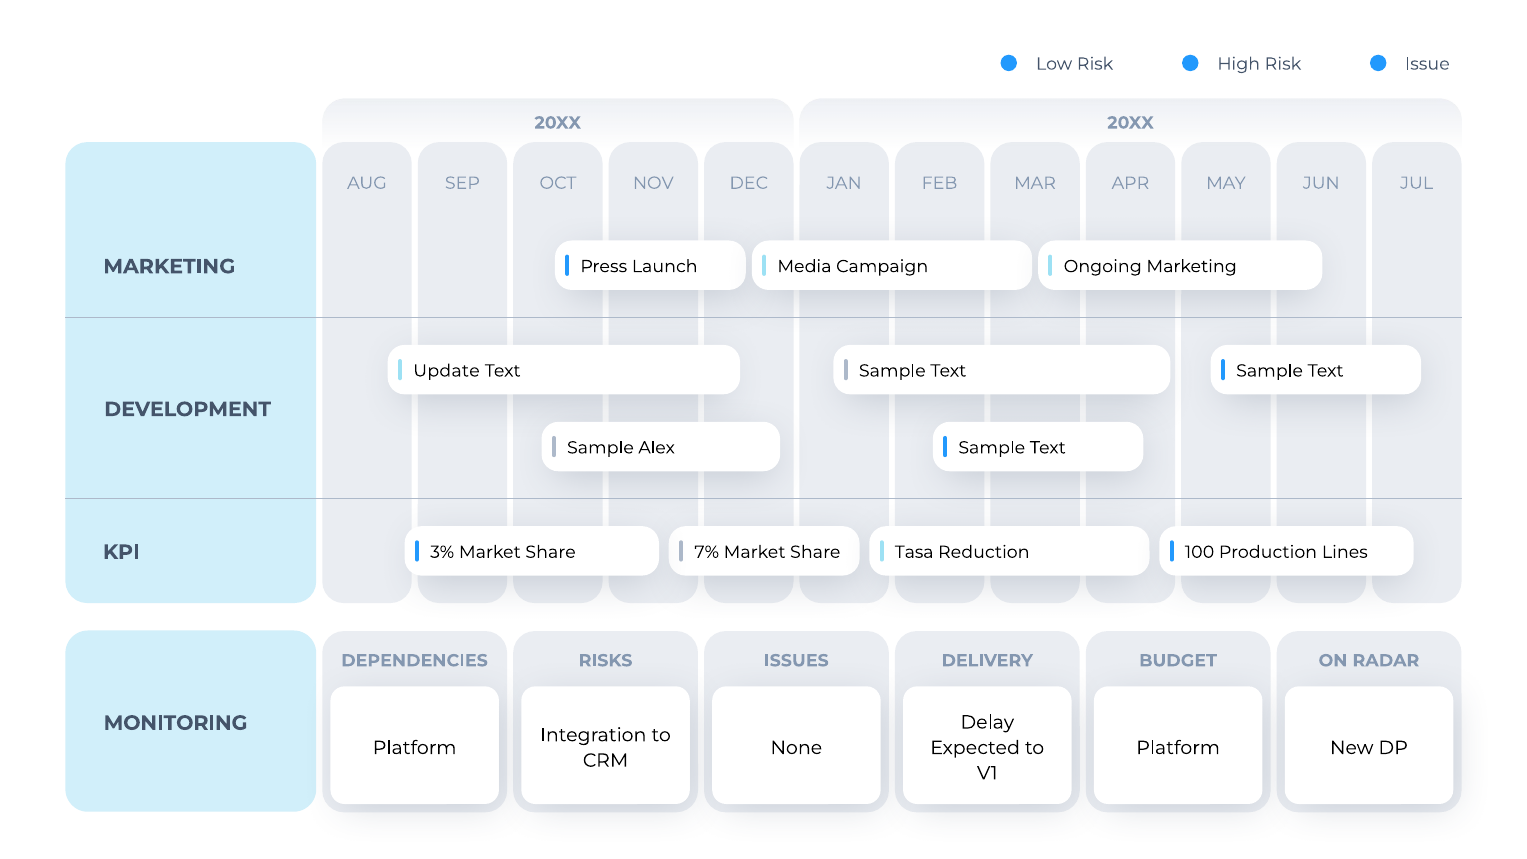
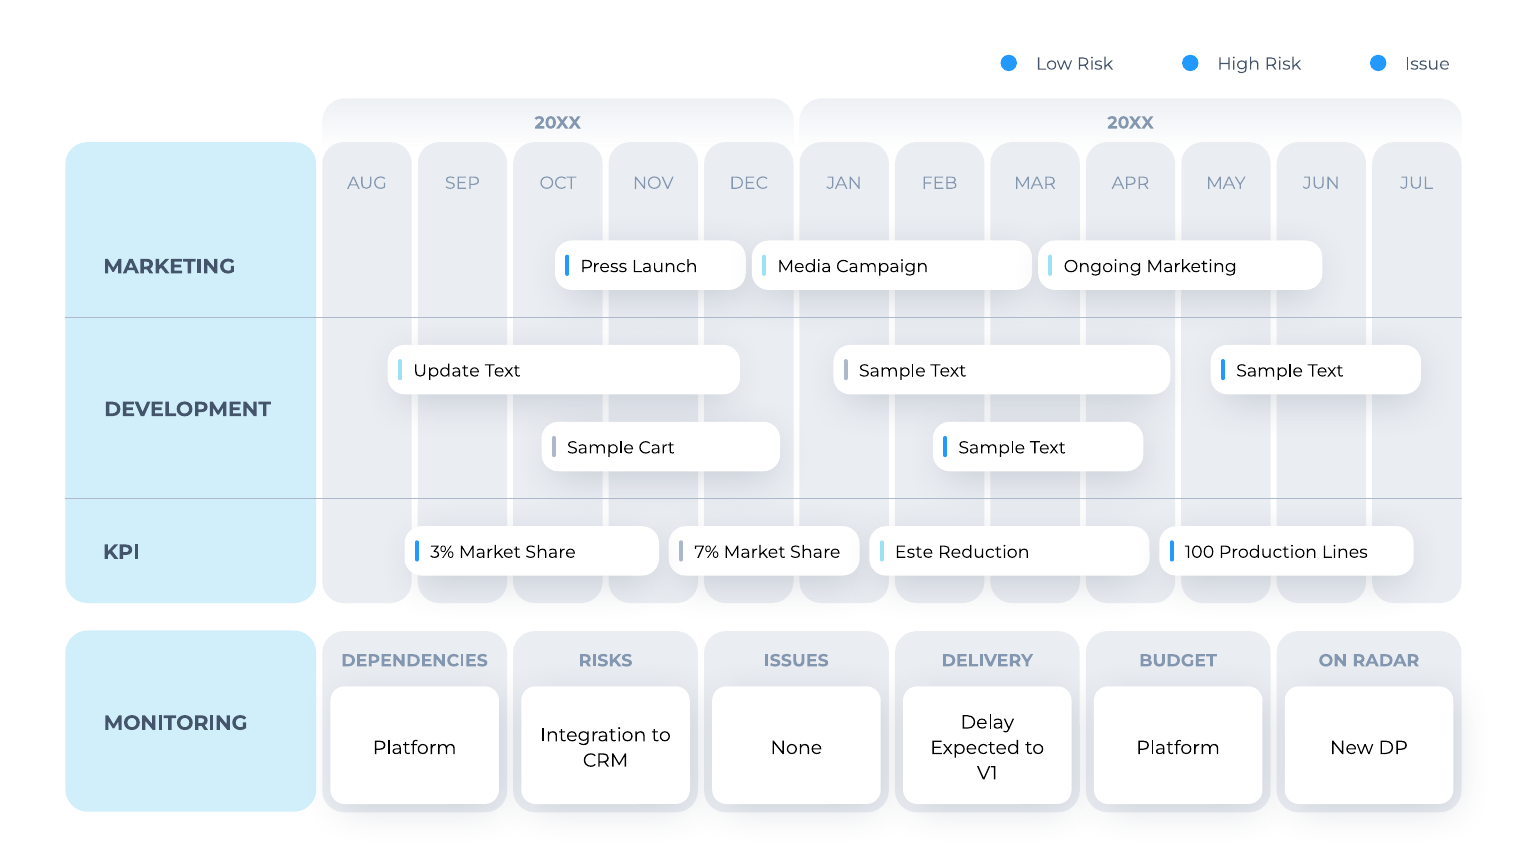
Alex: Alex -> Cart (657, 448)
Tasa: Tasa -> Este (914, 552)
